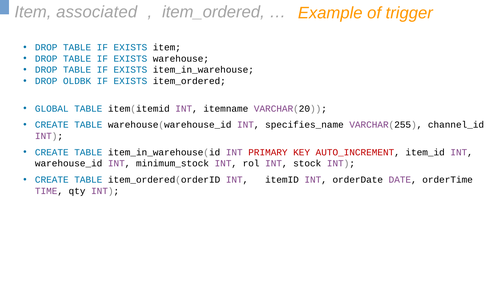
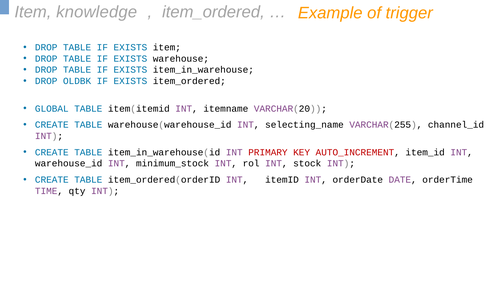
associated: associated -> knowledge (97, 12)
specifies_name: specifies_name -> selecting_name (304, 125)
